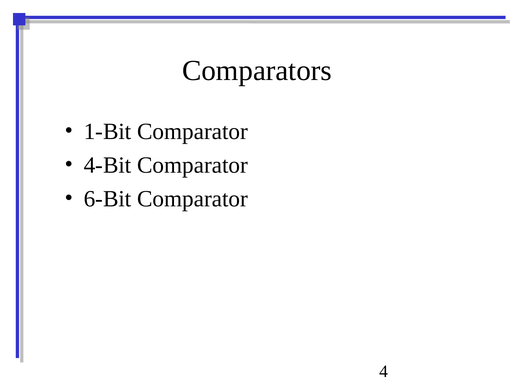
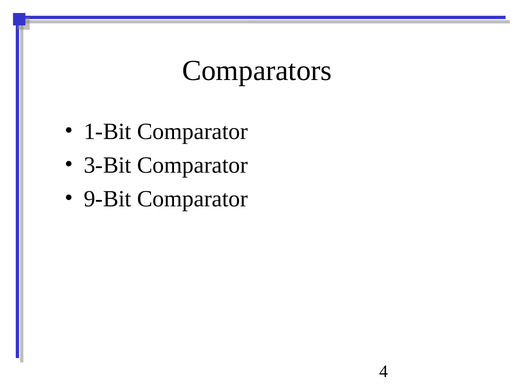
4-Bit: 4-Bit -> 3-Bit (108, 165)
6-Bit: 6-Bit -> 9-Bit (108, 199)
